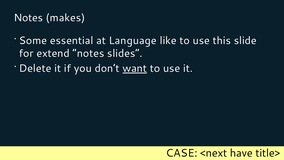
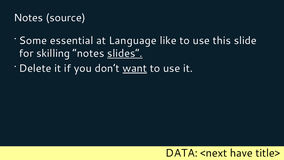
makes: makes -> source (66, 18)
extend: extend -> skilling (53, 53)
slides underline: none -> present (125, 53)
CASE: CASE -> DATA (182, 153)
